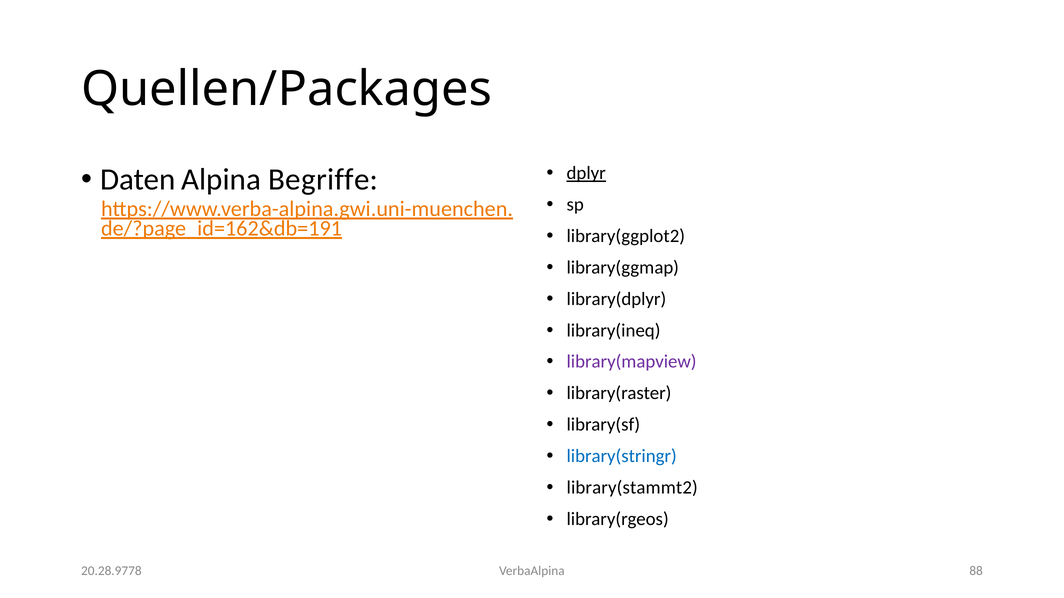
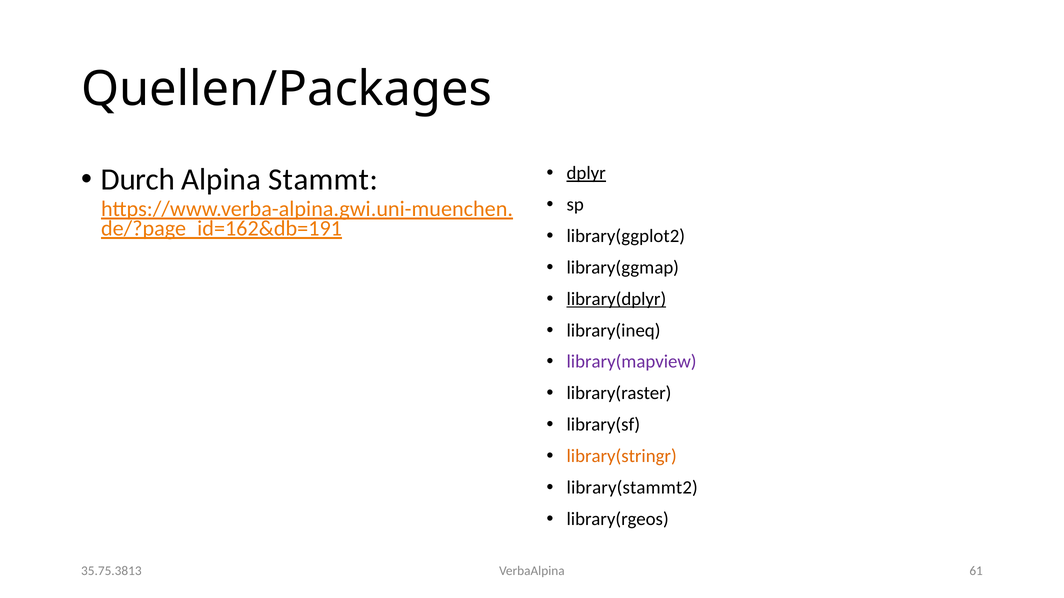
Daten: Daten -> Durch (138, 180)
Begriffe: Begriffe -> Stammt (323, 180)
library(dplyr underline: none -> present (616, 299)
library(stringr colour: blue -> orange (622, 456)
88: 88 -> 61 (976, 571)
20.28.9778: 20.28.9778 -> 35.75.3813 (111, 572)
